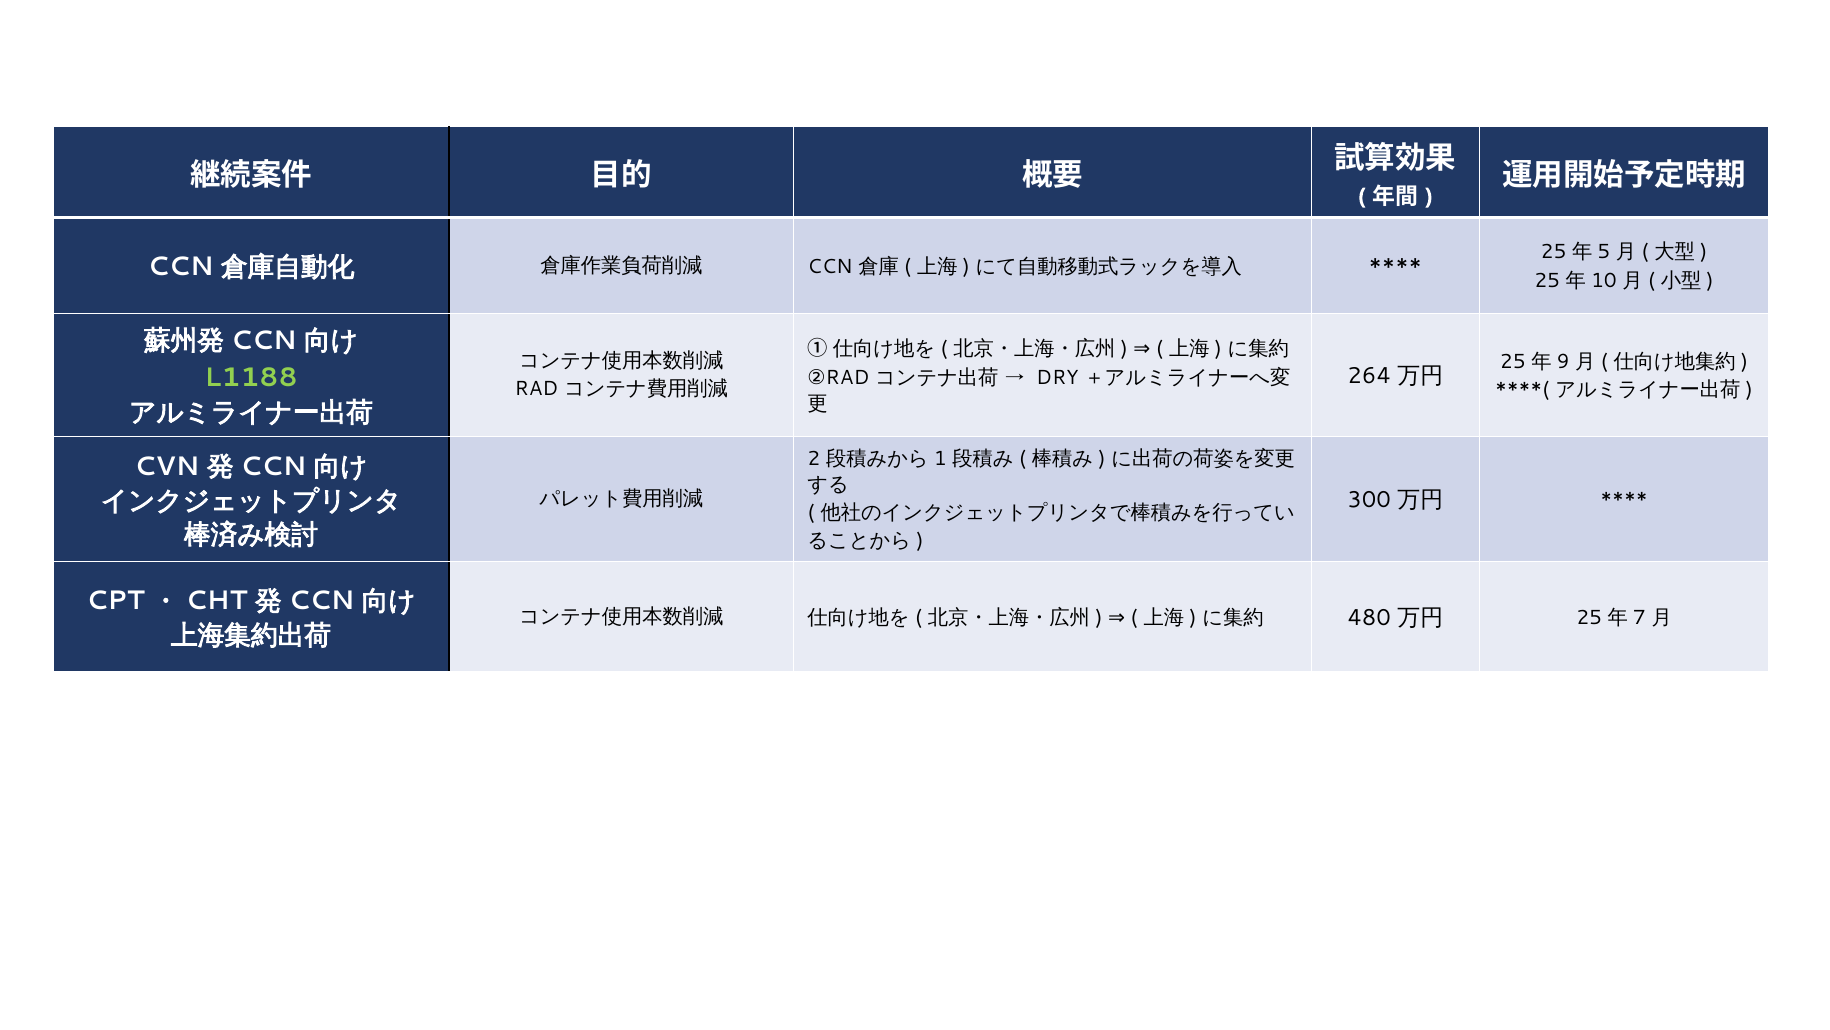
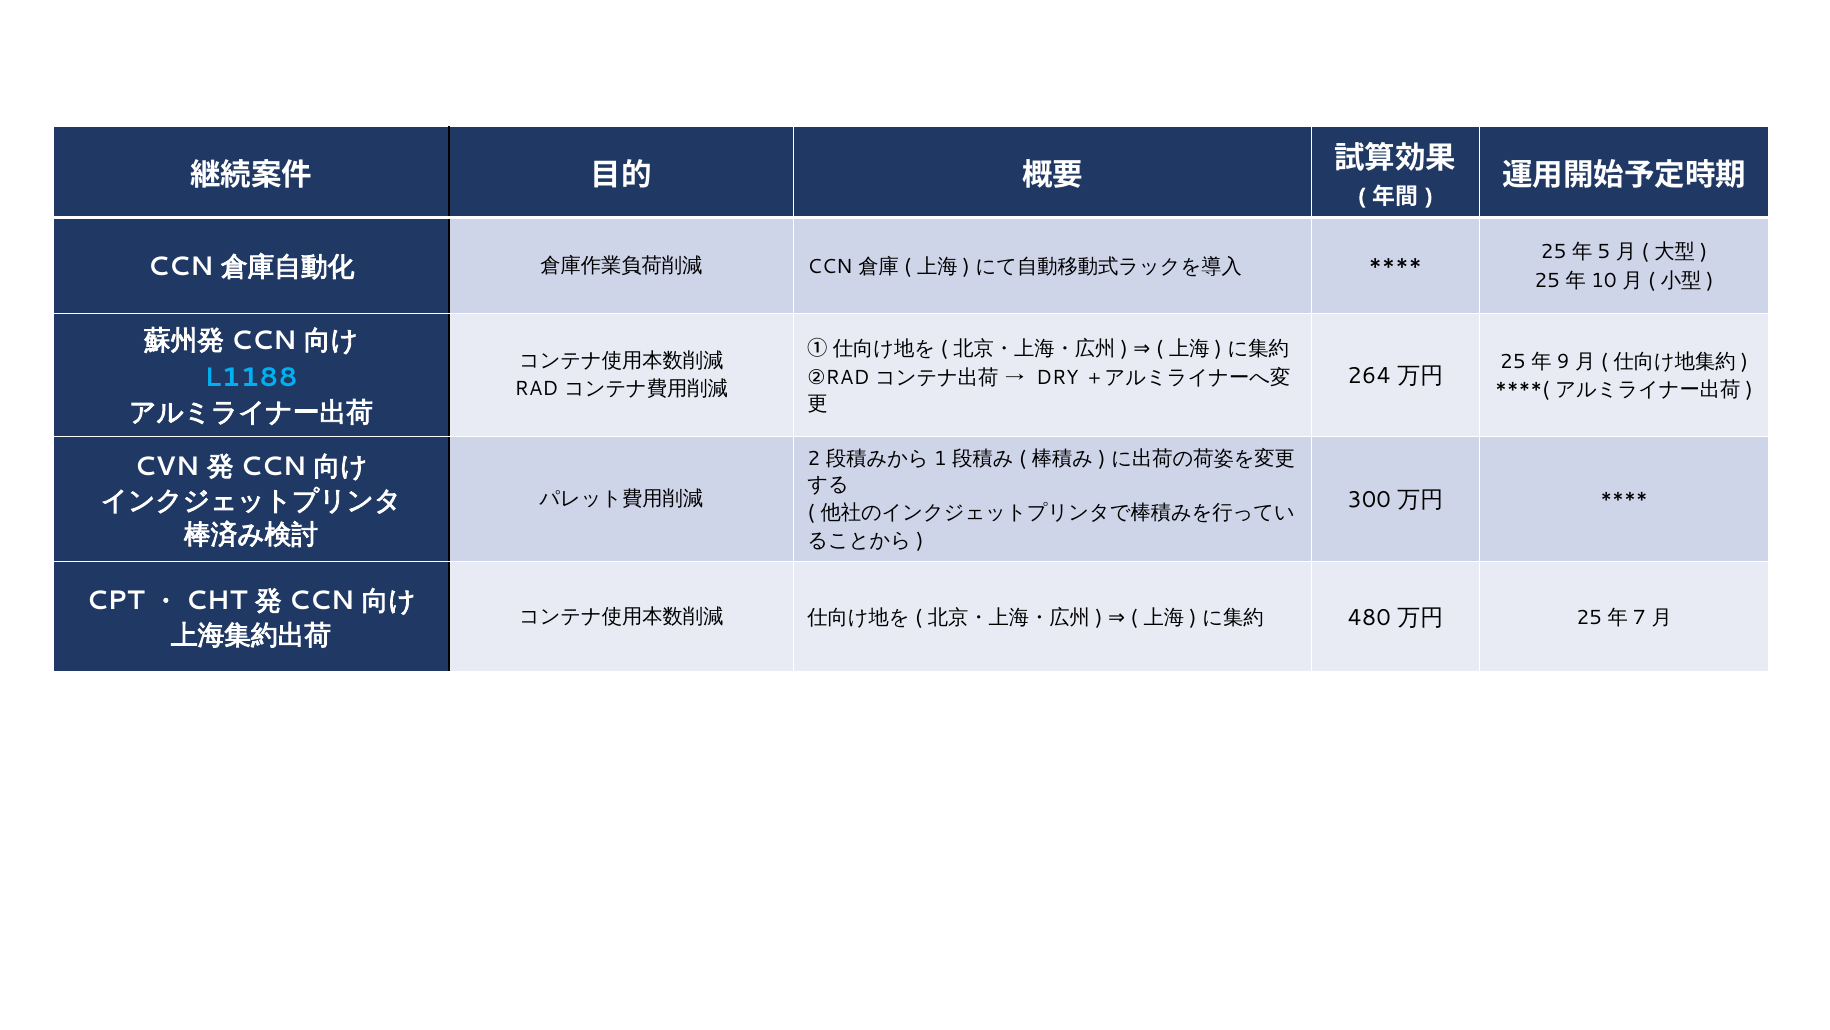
L1188 colour: light green -> light blue (251, 378)
